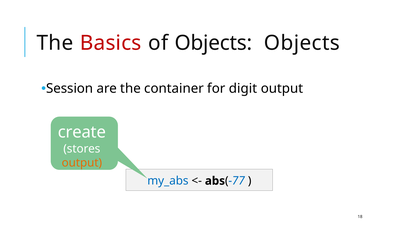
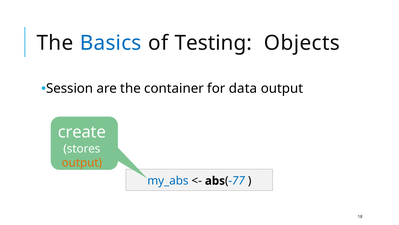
Basics colour: red -> blue (111, 43)
of Objects: Objects -> Testing (213, 43)
digit: digit -> data (243, 88)
